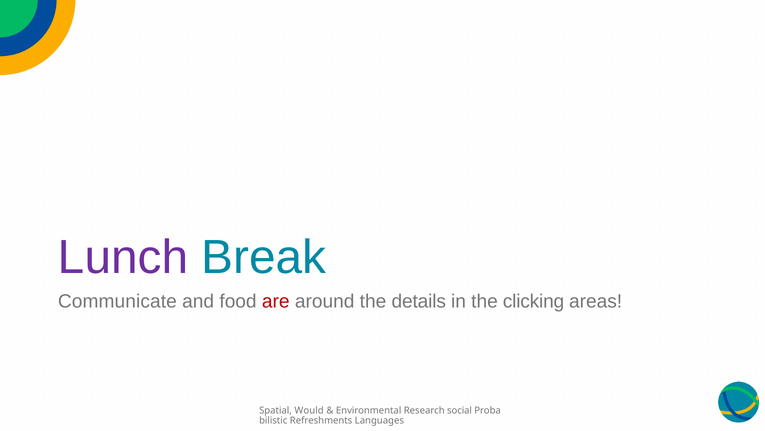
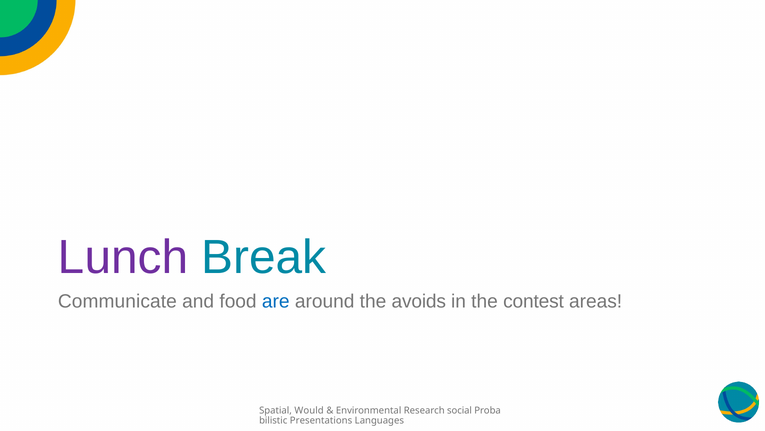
are colour: red -> blue (276, 301)
details: details -> avoids (419, 301)
clicking: clicking -> contest (534, 301)
Refreshments: Refreshments -> Presentations (321, 420)
